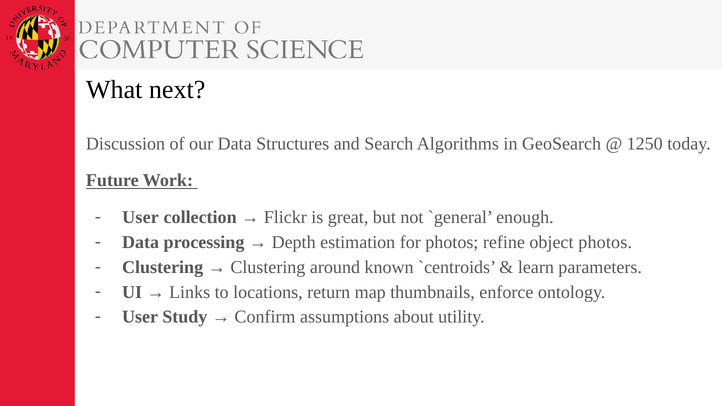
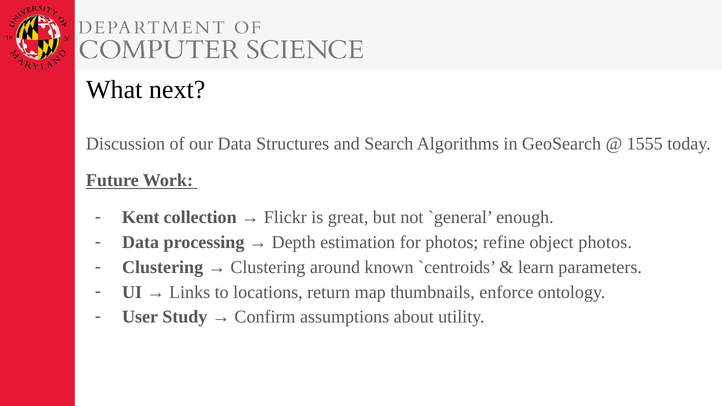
1250: 1250 -> 1555 (645, 144)
User: User -> Kent (141, 217)
